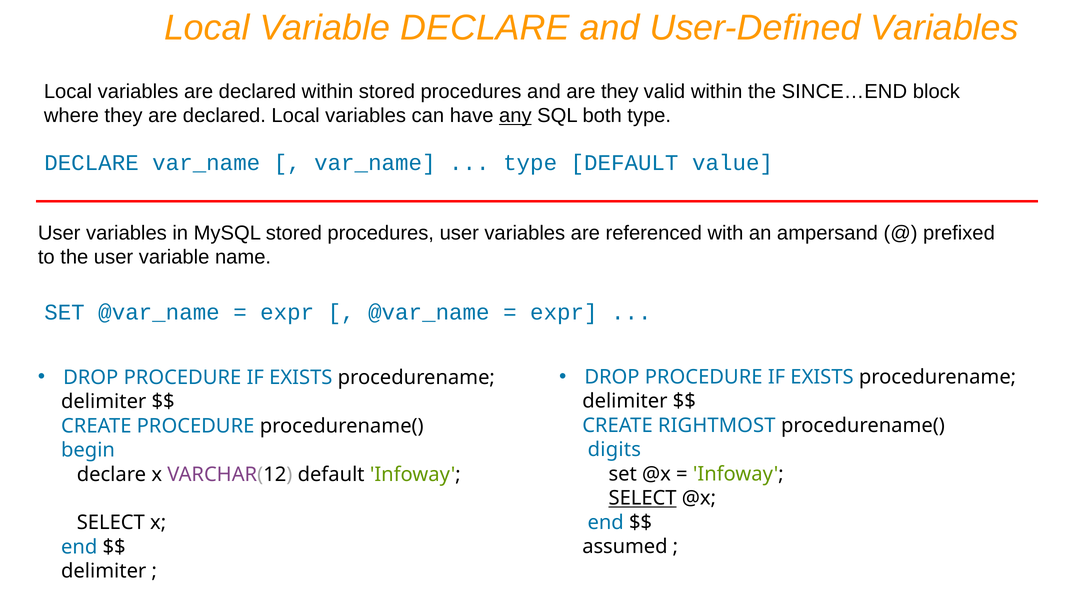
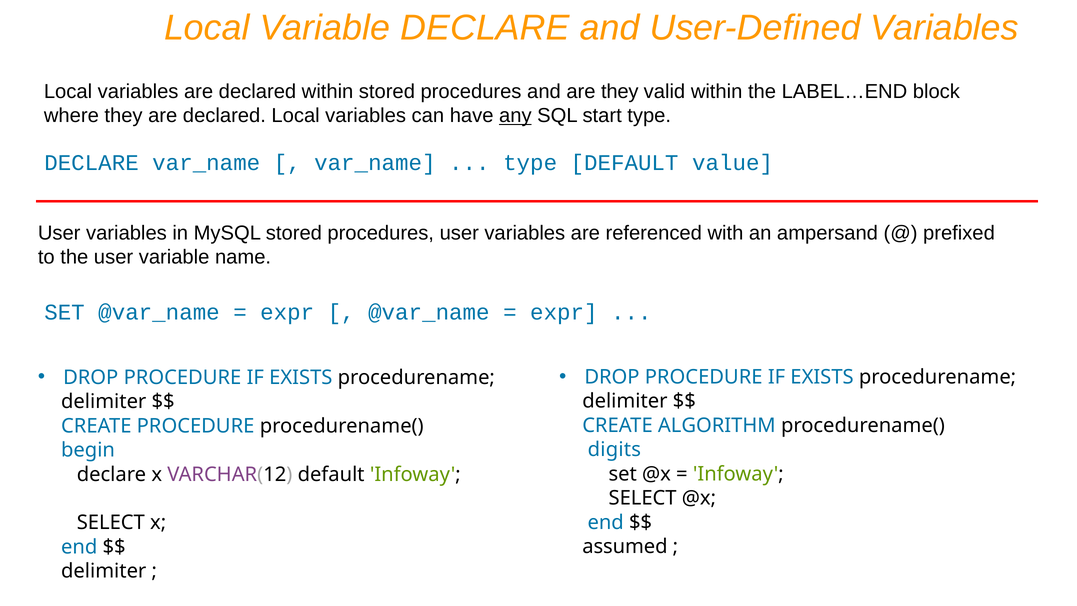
SINCE…END: SINCE…END -> LABEL…END (844, 92)
both: both -> start (602, 116)
RIGHTMOST: RIGHTMOST -> ALGORITHM (717, 425)
SELECT underline: present -> none (643, 498)
